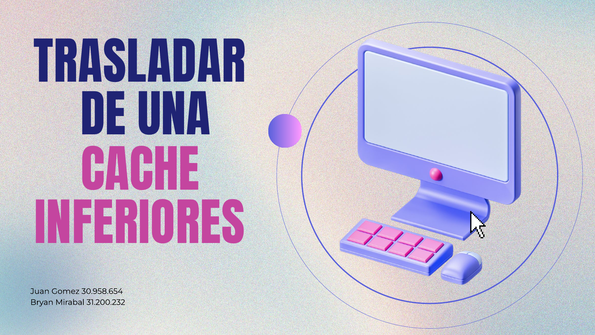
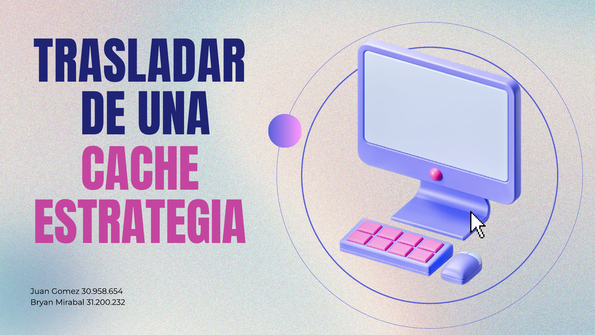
INFERIORES: INFERIORES -> ESTRATEGIA (140, 226)
